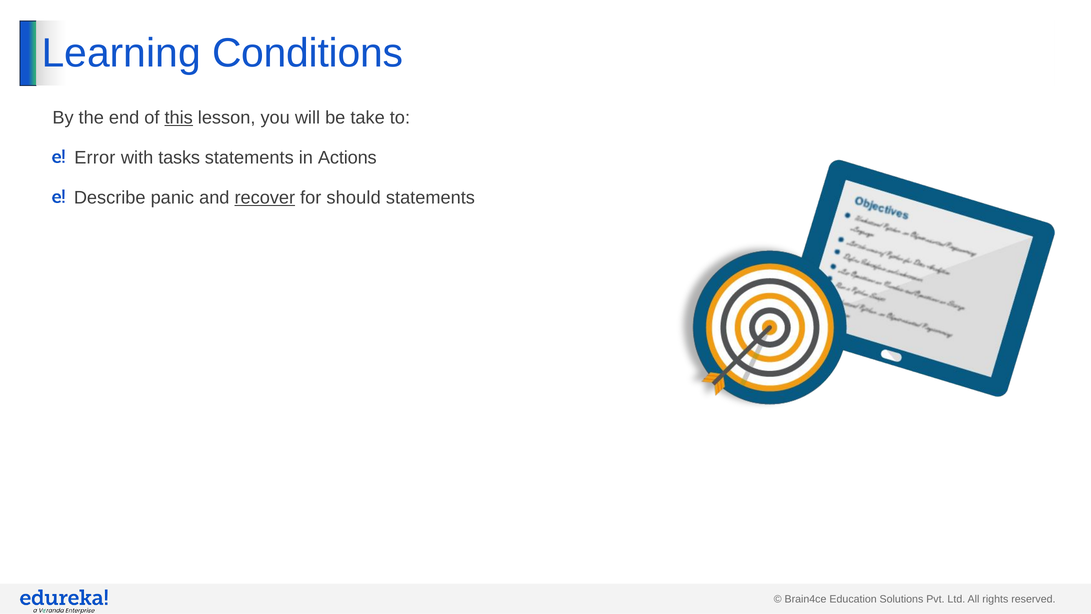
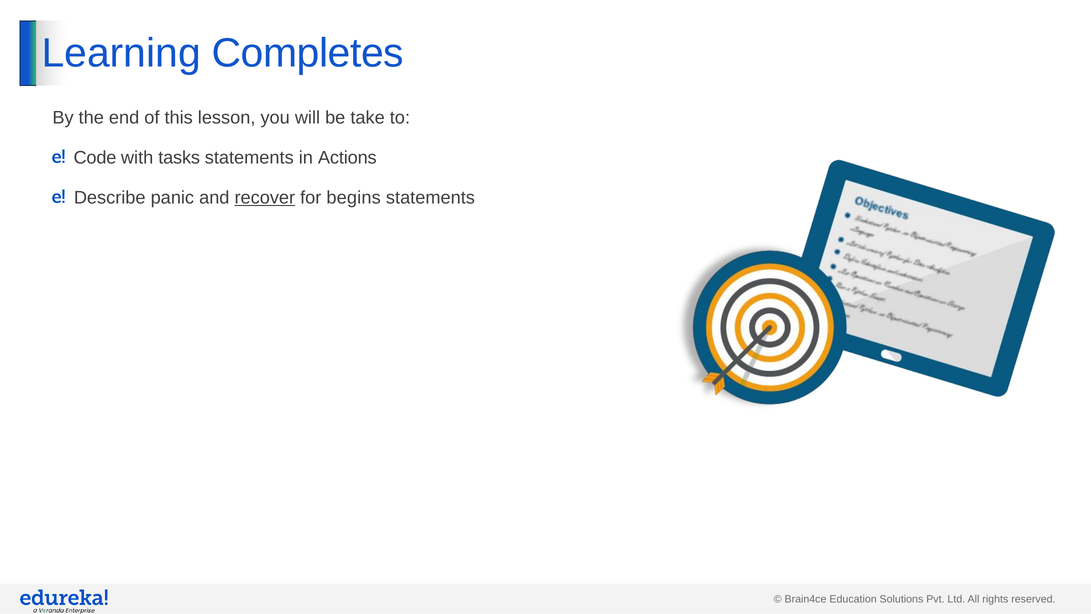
Conditions: Conditions -> Completes (308, 53)
this underline: present -> none (179, 118)
Error: Error -> Code (95, 158)
should: should -> begins (354, 198)
